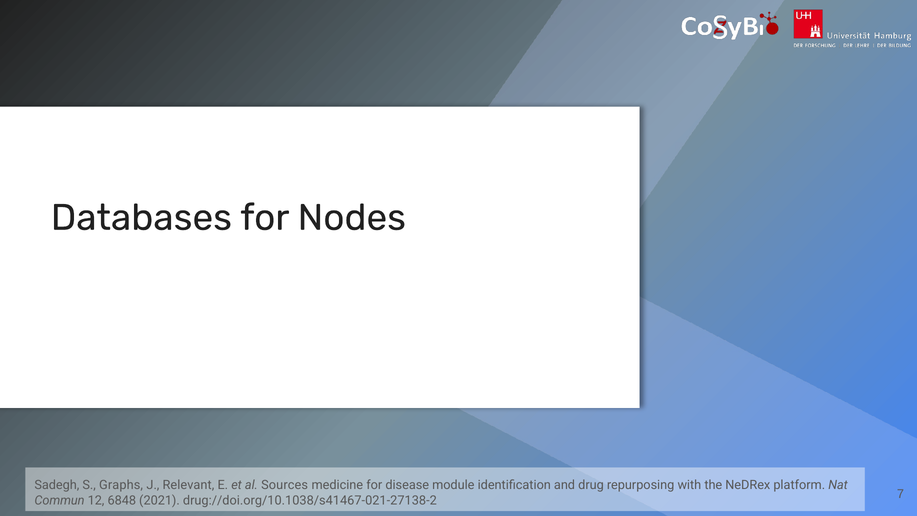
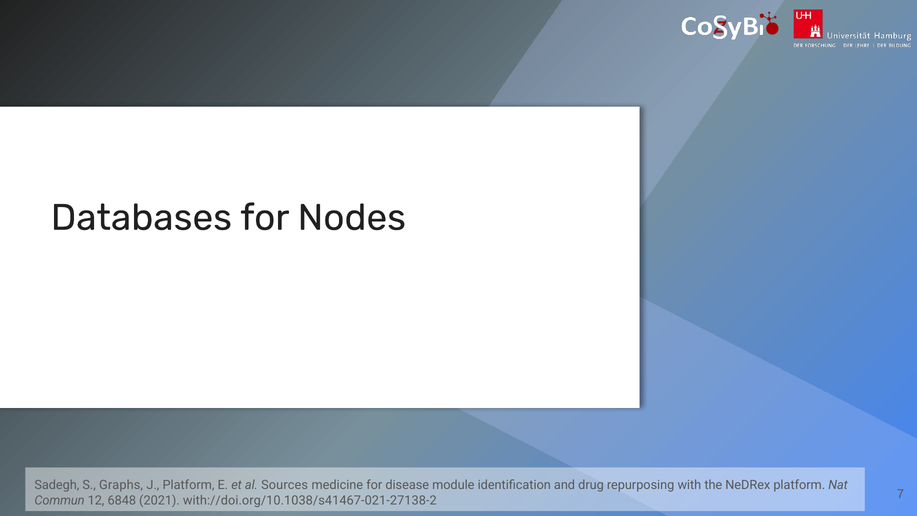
J Relevant: Relevant -> Platform (188, 485)
drug://doi.org/10.1038/s41467-021-27138-2: drug://doi.org/10.1038/s41467-021-27138-2 -> with://doi.org/10.1038/s41467-021-27138-2 (310, 500)
